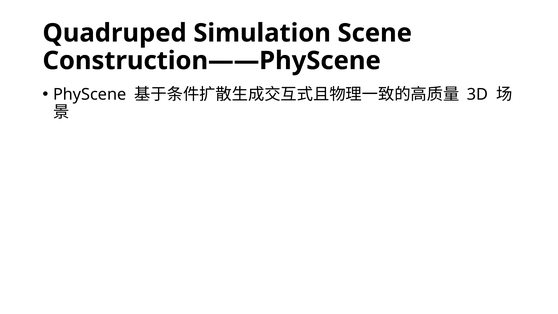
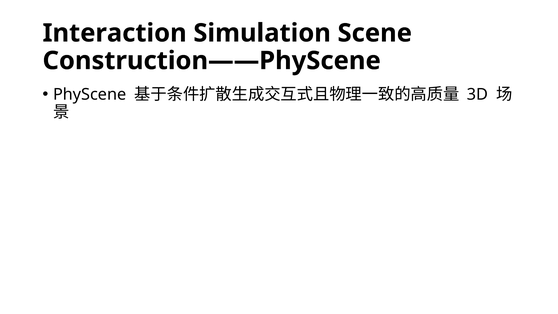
Quadruped: Quadruped -> Interaction (115, 33)
